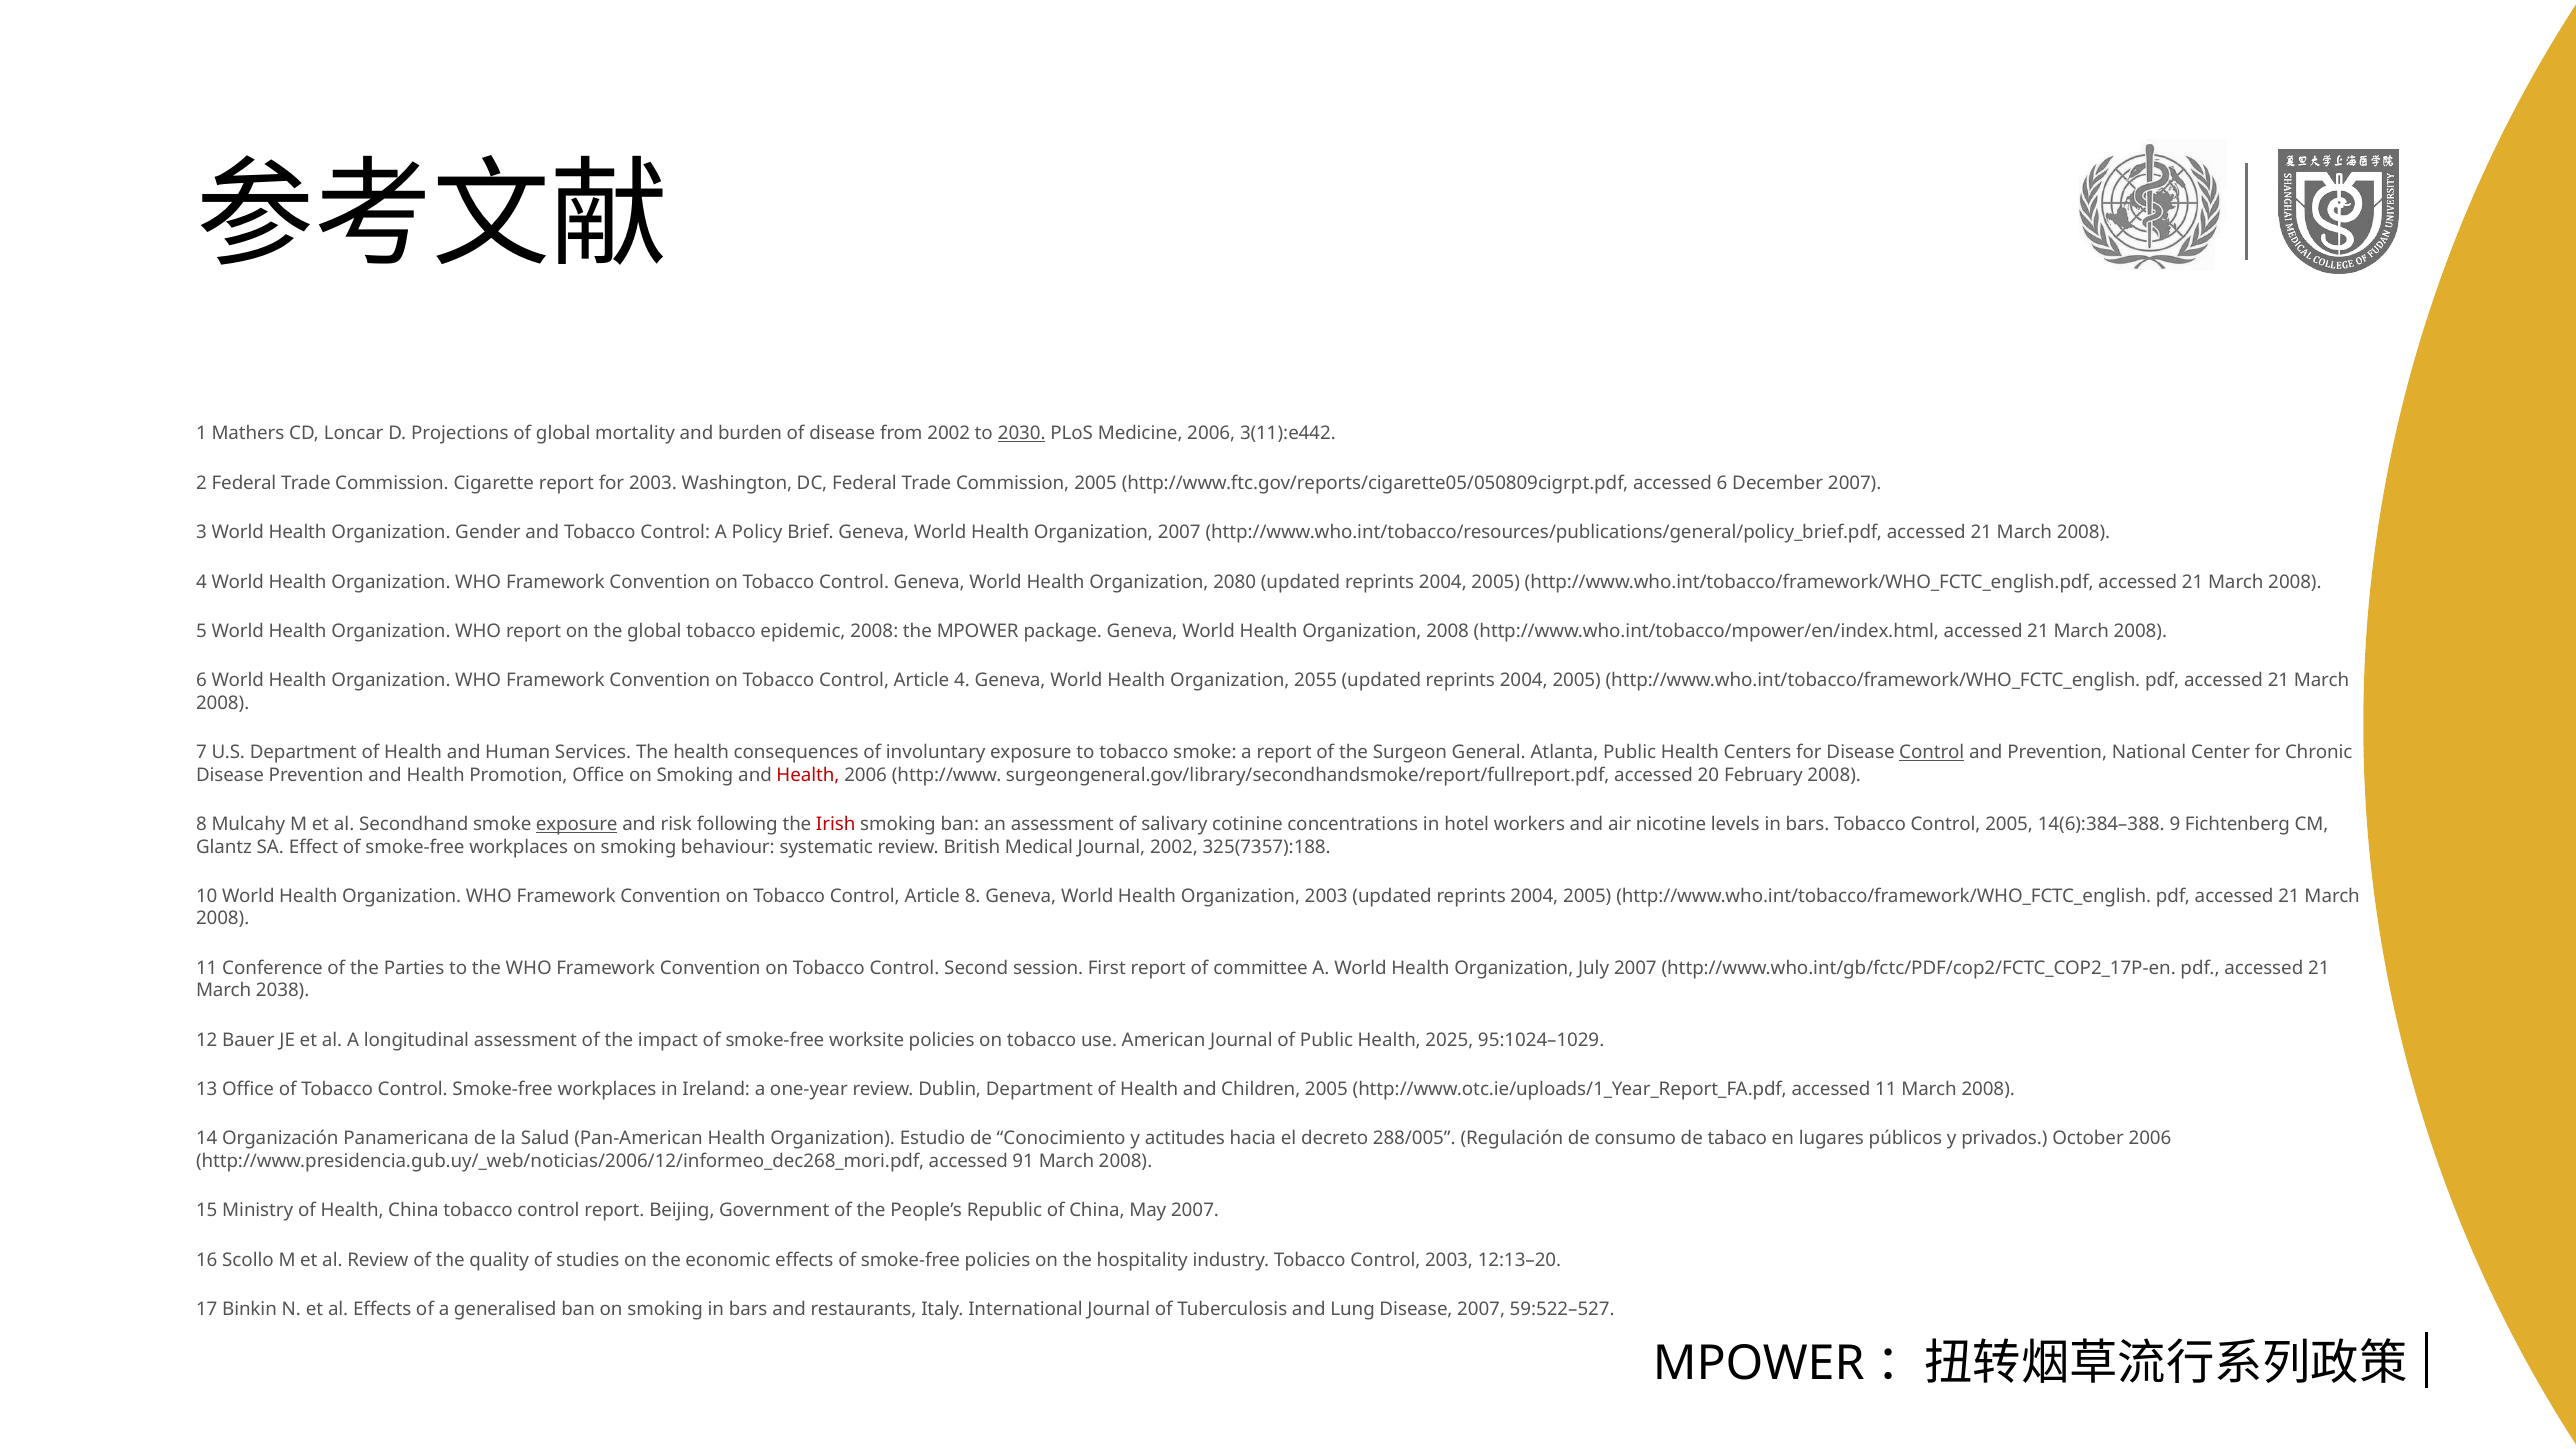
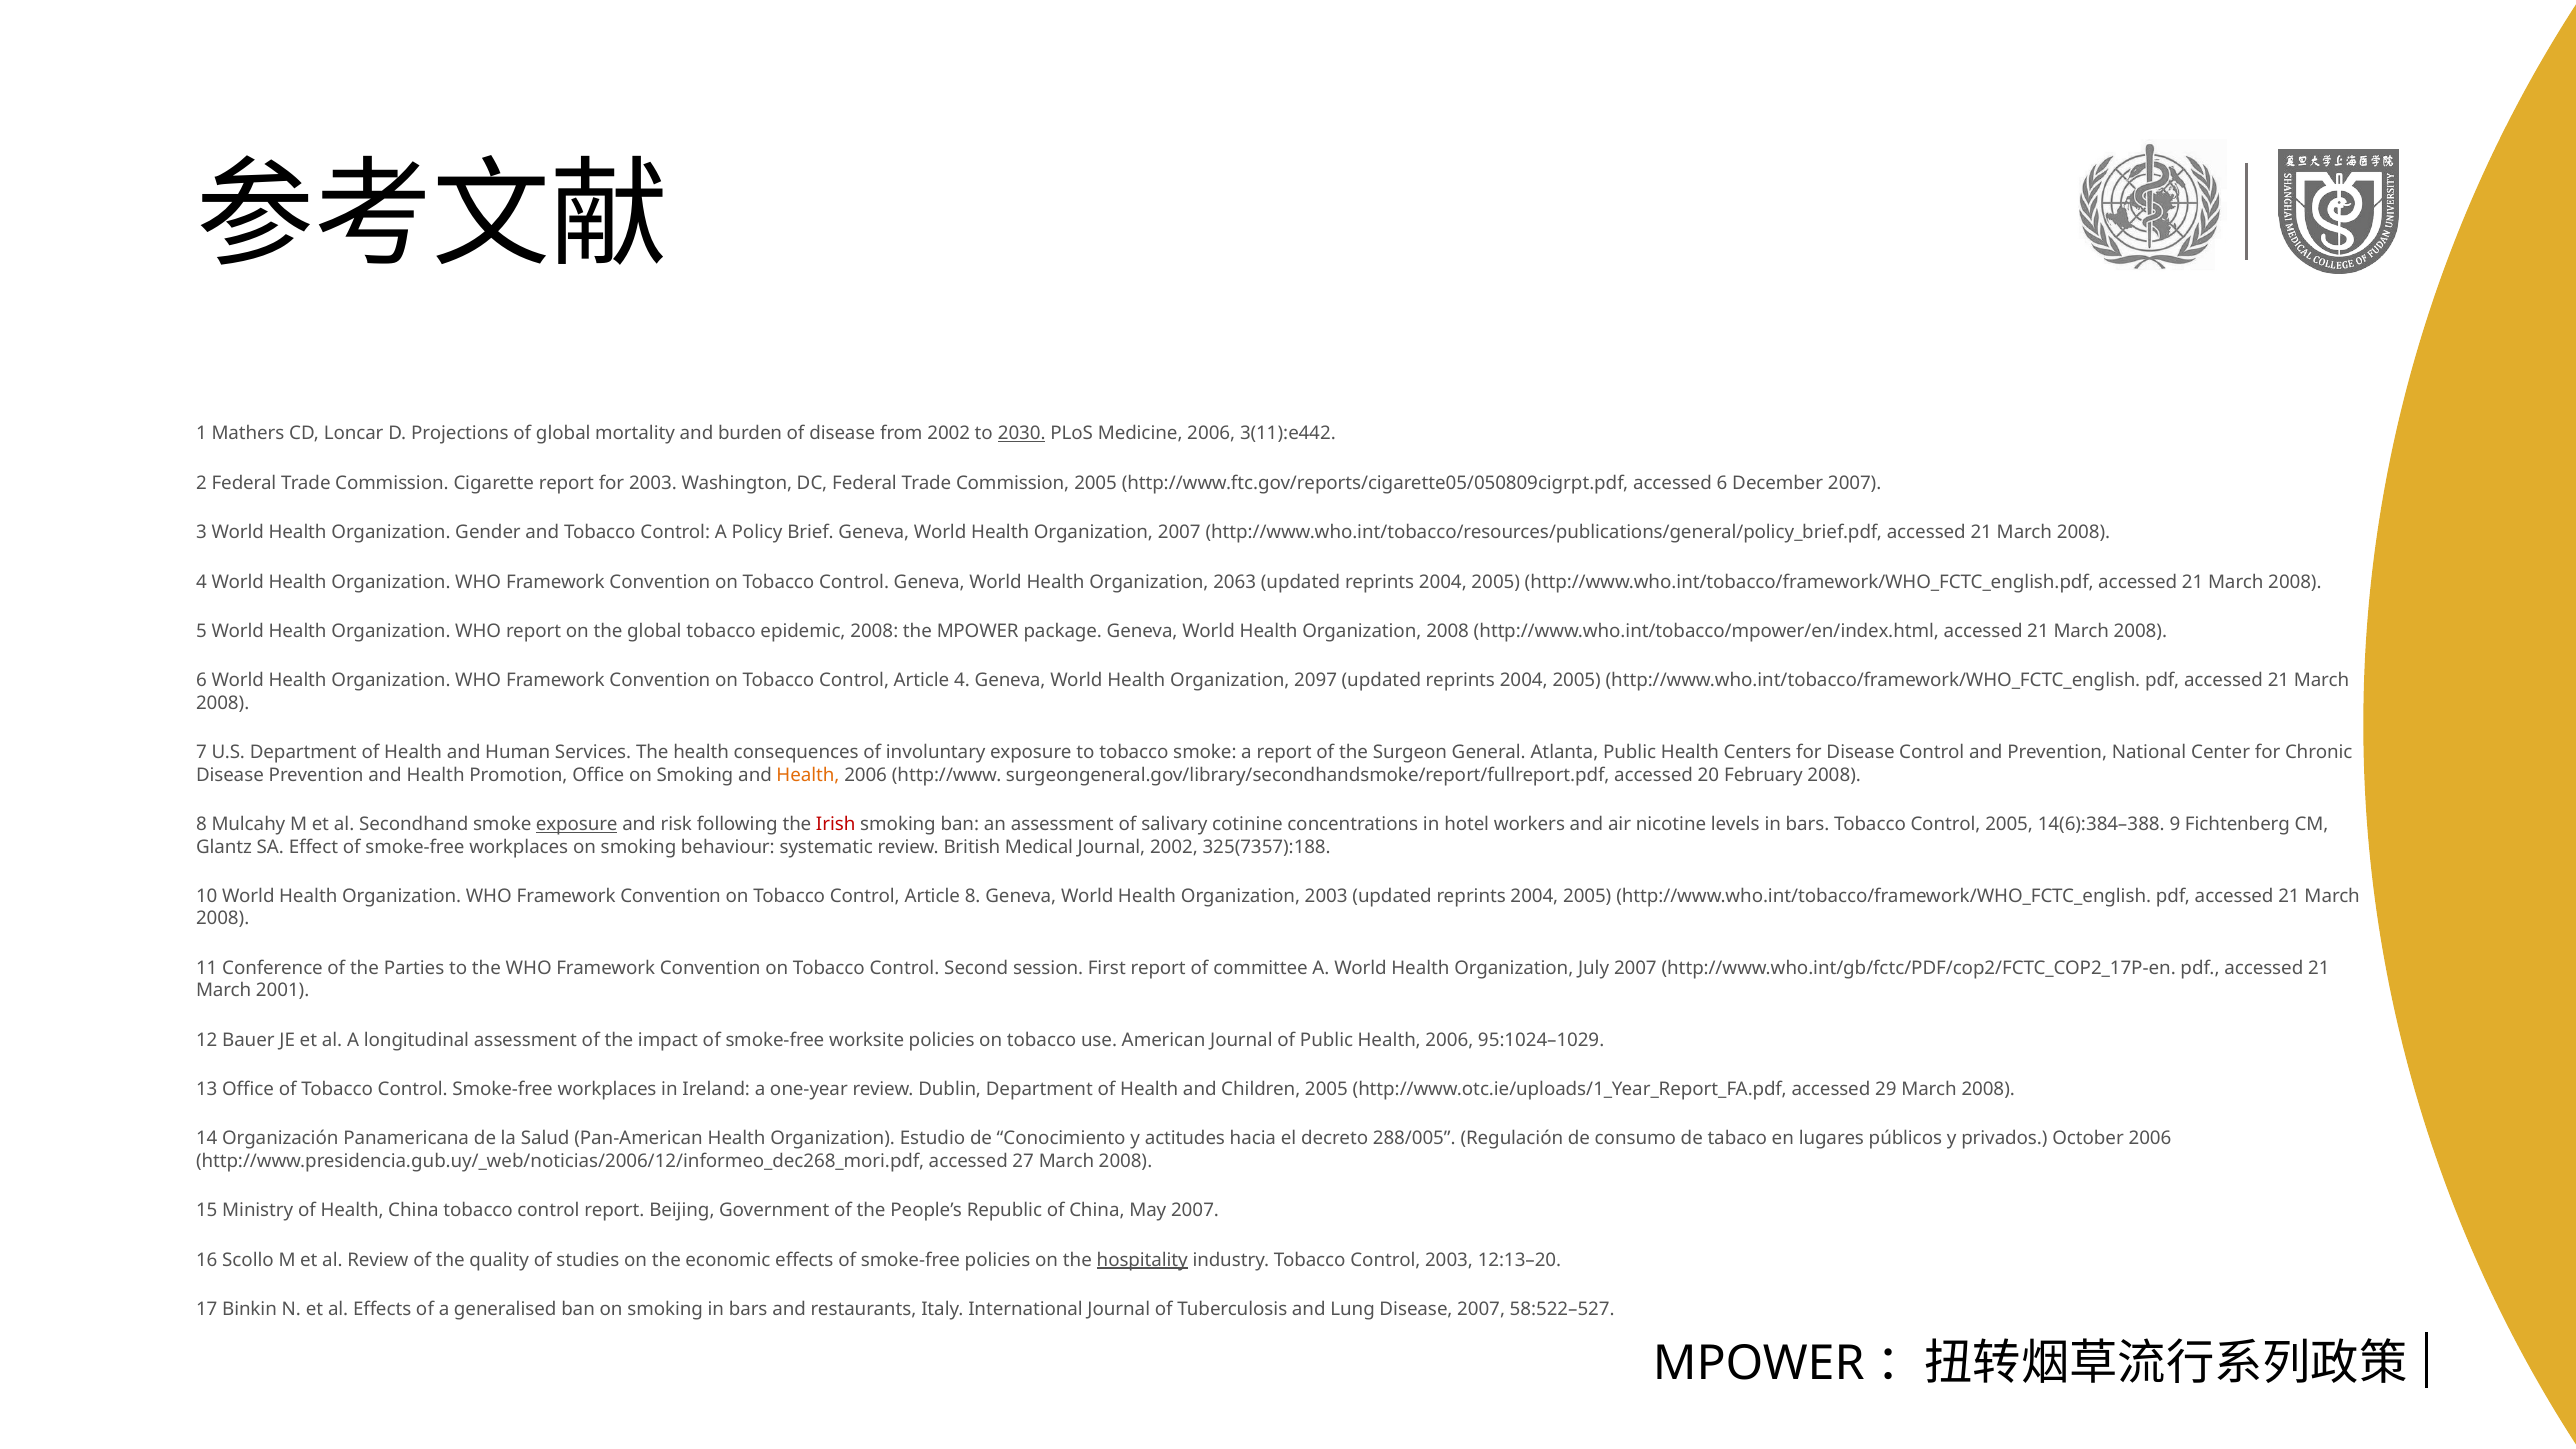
2080: 2080 -> 2063 (1235, 582)
2055: 2055 -> 2097 (1316, 681)
Control underline: present -> none (1932, 752)
Health colour: red -> orange (808, 775)
2038: 2038 -> 2001 (283, 991)
Public Health 2025: 2025 -> 2006 (1449, 1040)
accessed 11: 11 -> 29 (1886, 1089)
91: 91 -> 27 (1023, 1161)
hospitality underline: none -> present (1142, 1260)
59:522–527: 59:522–527 -> 58:522–527 (1562, 1309)
